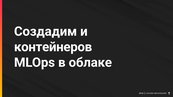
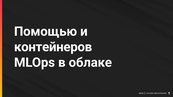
Создадим: Создадим -> Помощью (46, 32)
